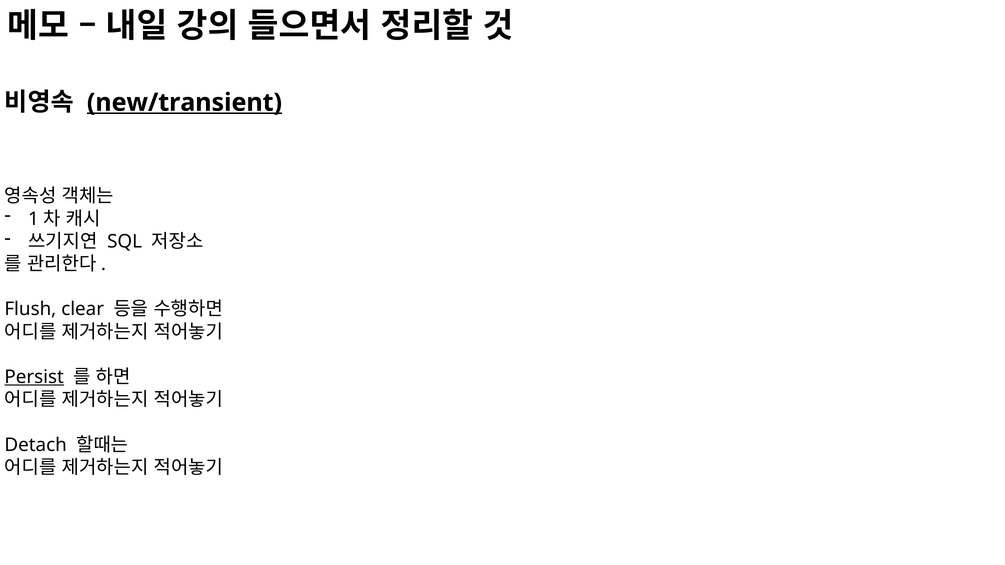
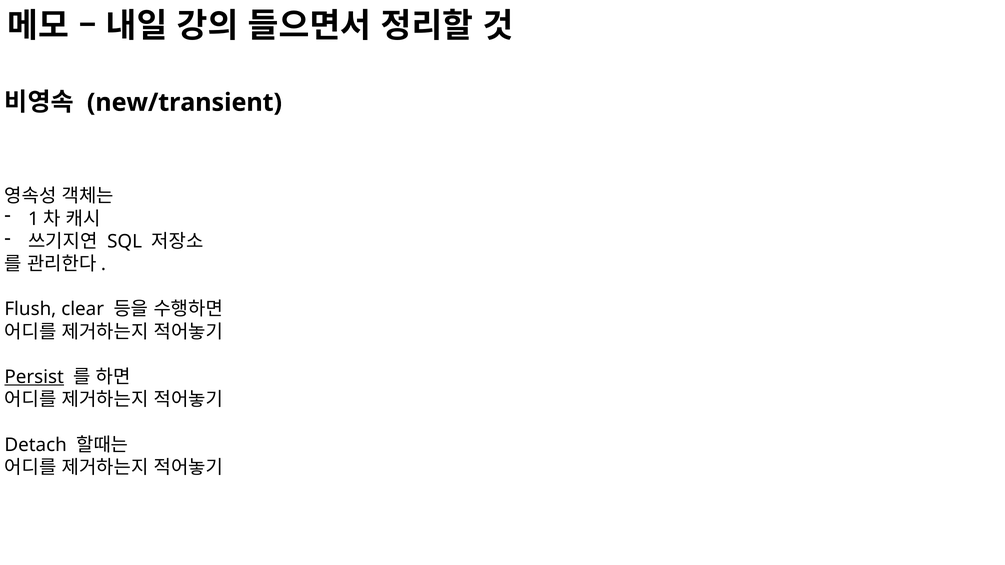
new/transient underline: present -> none (184, 103)
